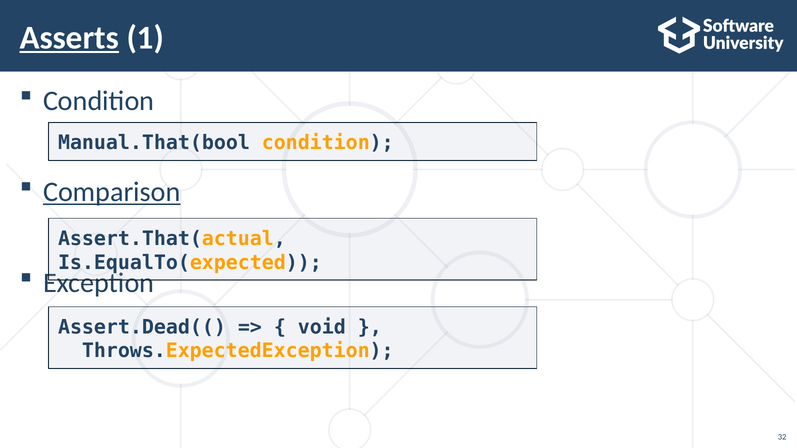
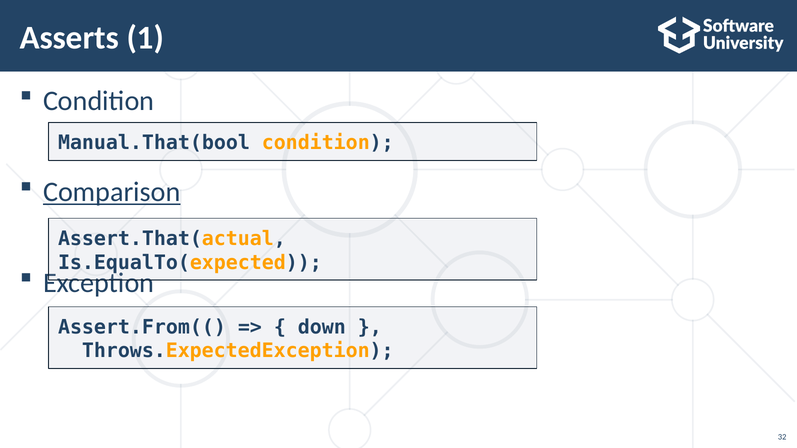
Asserts underline: present -> none (69, 38)
Assert.Dead((: Assert.Dead(( -> Assert.From(( (142, 327)
void: void -> down (322, 327)
